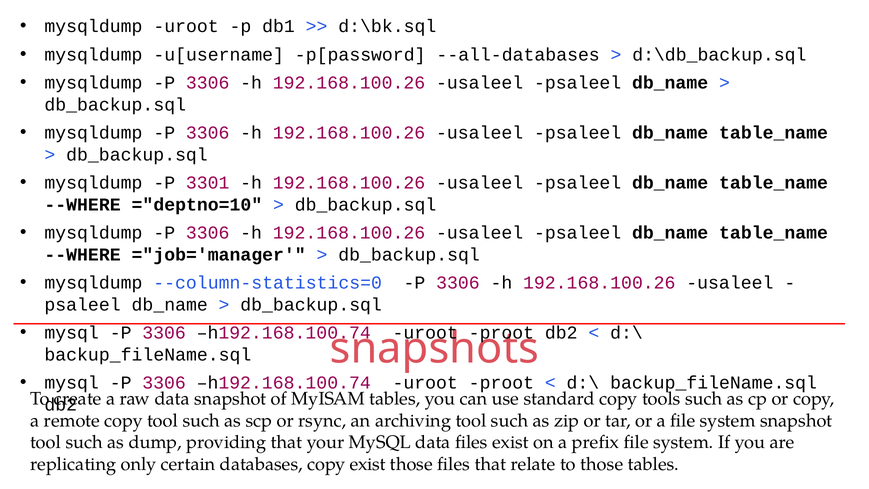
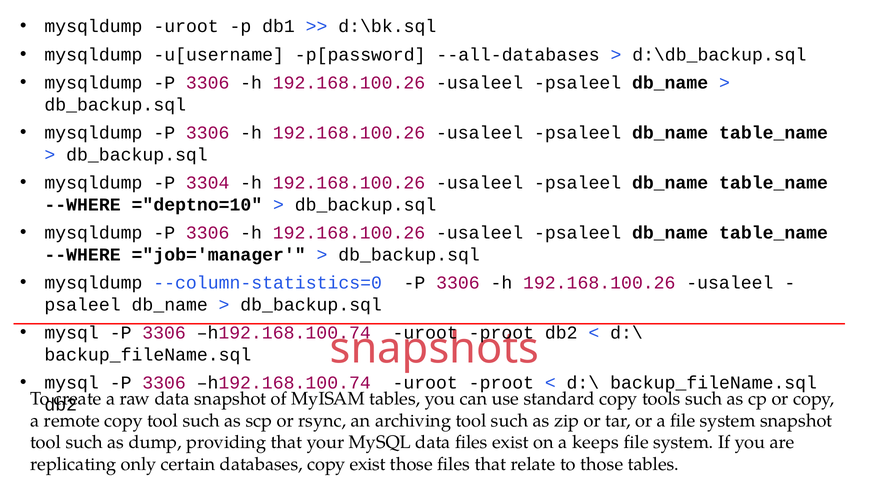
3301: 3301 -> 3304 (208, 183)
prefix: prefix -> keeps (595, 442)
